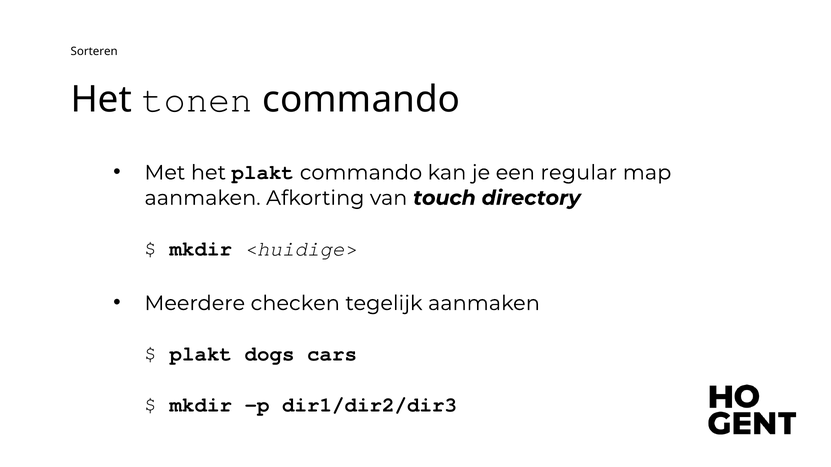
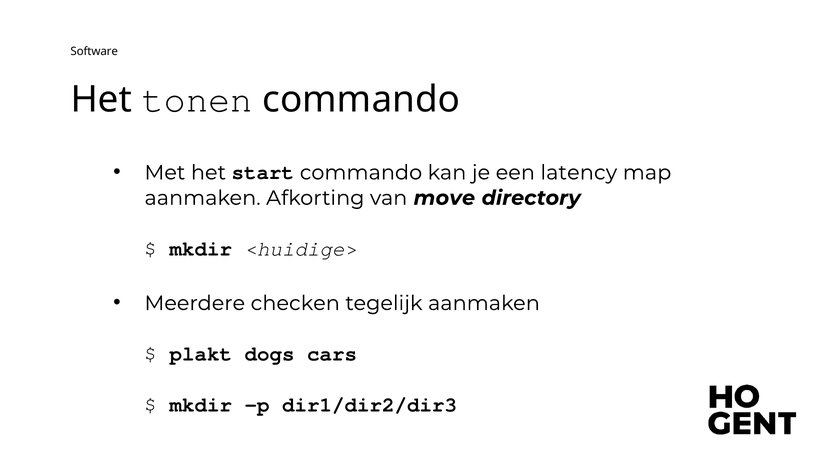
Sorteren: Sorteren -> Software (94, 52)
het plakt: plakt -> start (263, 173)
regular: regular -> latency (579, 173)
touch: touch -> move (444, 198)
